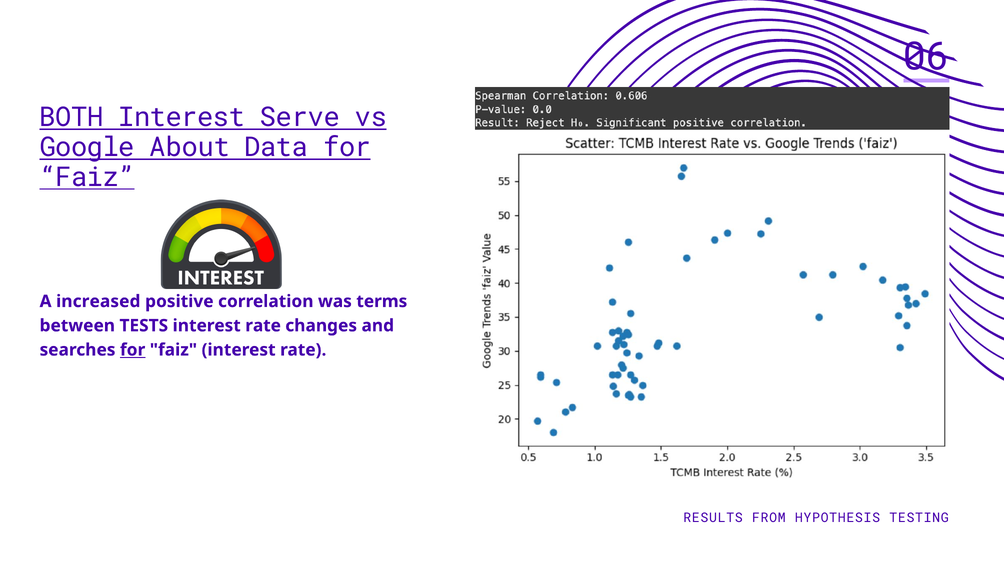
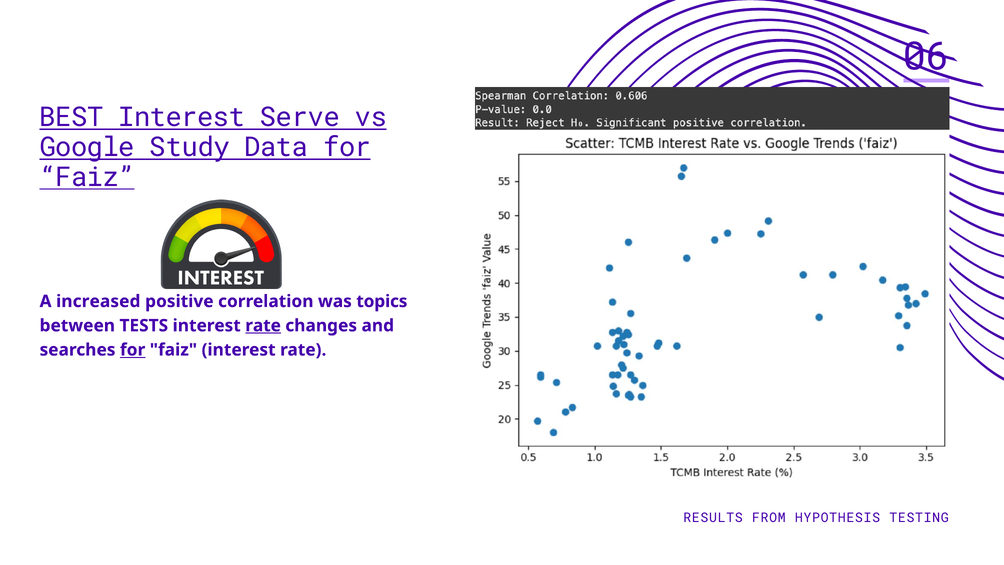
BOTH: BOTH -> BEST (72, 117)
About: About -> Study (190, 147)
terms: terms -> topics (382, 301)
rate underline: none -> present (263, 325)
